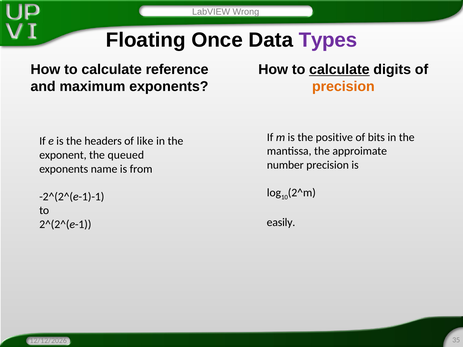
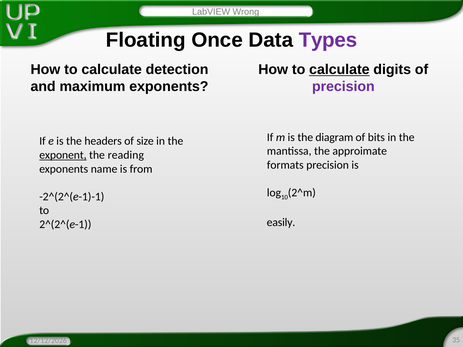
reference: reference -> detection (177, 70)
precision colour: orange -> purple (343, 87)
positive: positive -> diagram (334, 137)
like: like -> size (145, 141)
exponent underline: none -> present (63, 155)
queued: queued -> reading (126, 155)
number: number -> formats (285, 165)
